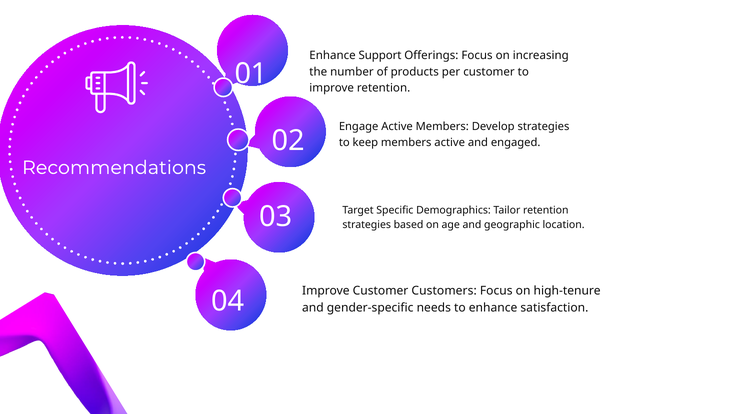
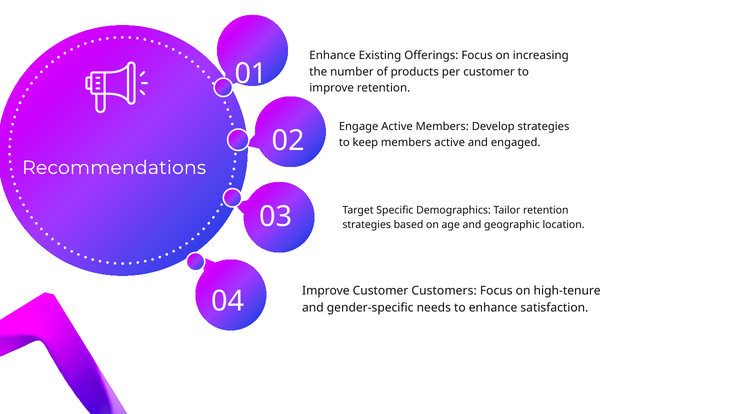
Support: Support -> Existing (380, 55)
